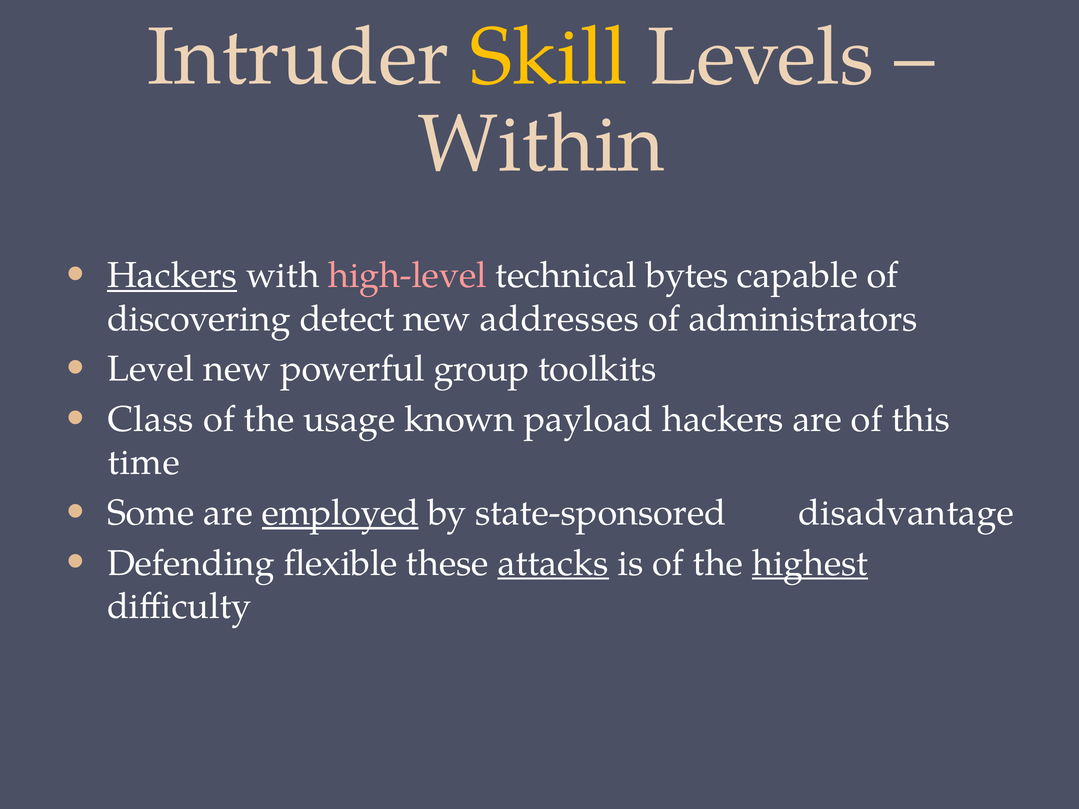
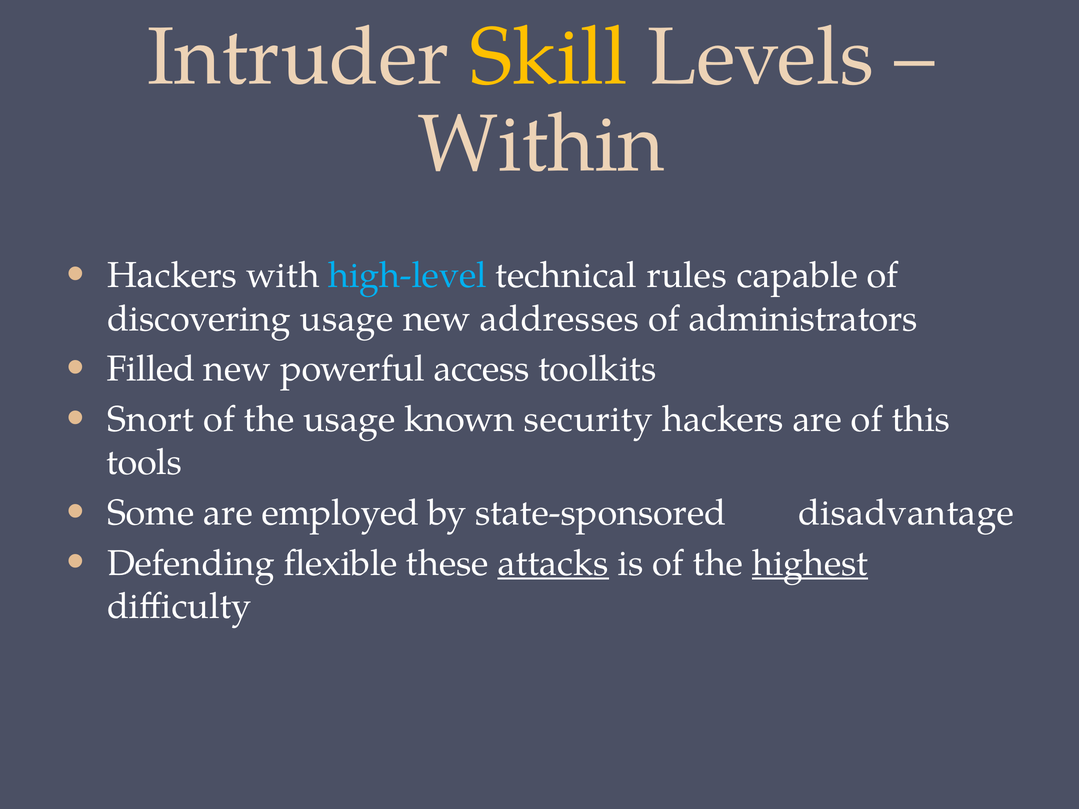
Hackers underline: present -> none (172, 276)
high-level colour: pink -> light blue (408, 276)
bytes: bytes -> rules (687, 276)
discovering detect: detect -> usage (347, 319)
Level: Level -> Filled (151, 369)
group: group -> access (482, 369)
Class: Class -> Snort (151, 419)
payload: payload -> security (588, 419)
time: time -> tools (144, 463)
employed underline: present -> none (340, 513)
